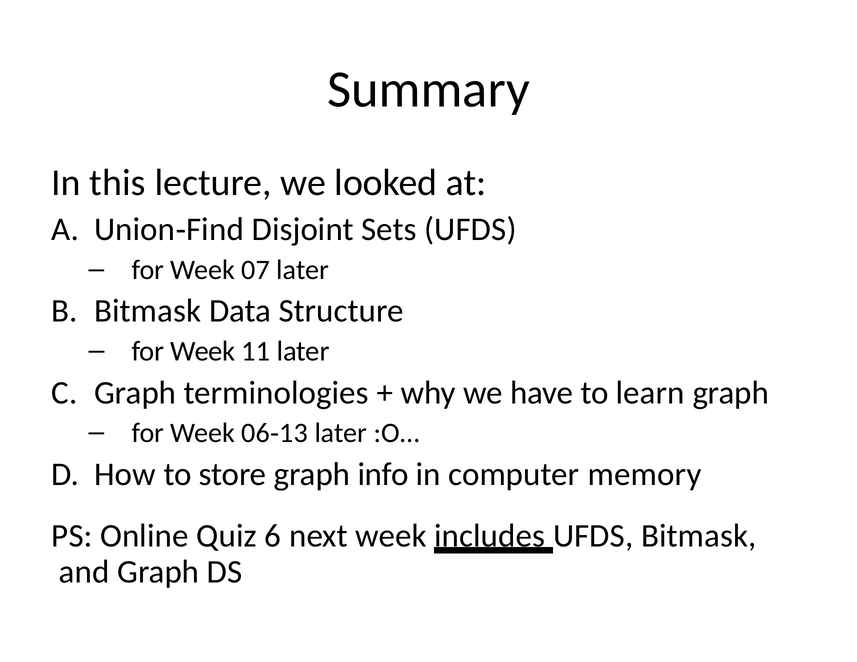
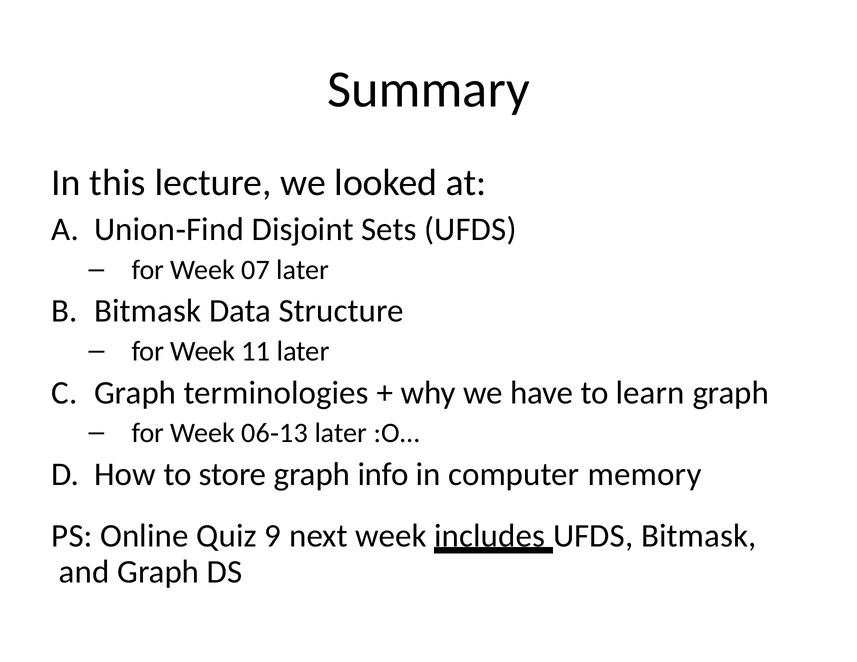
6: 6 -> 9 (273, 536)
